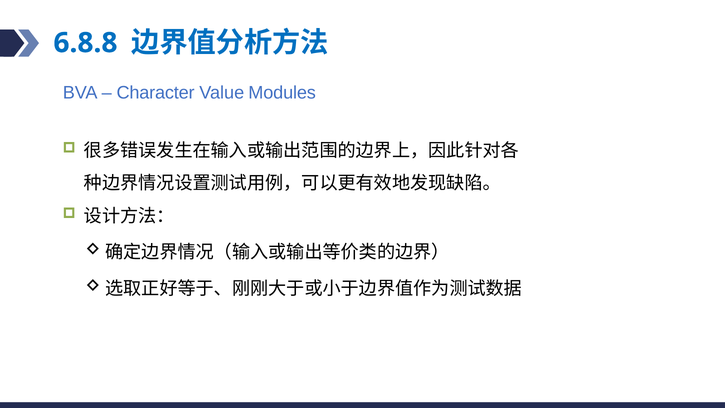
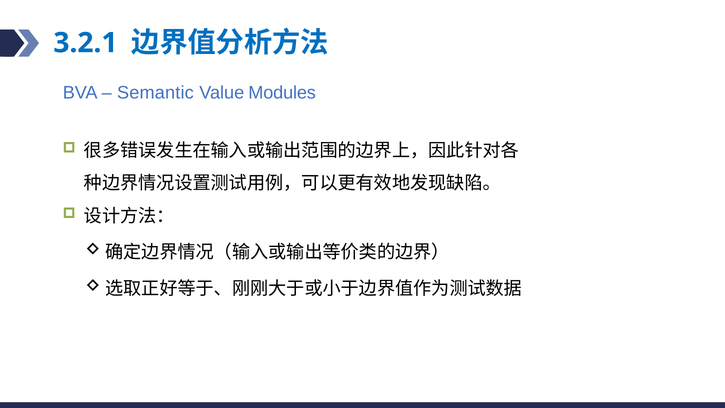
6.8.8: 6.8.8 -> 3.2.1 (85, 43)
Character: Character -> Semantic (155, 93)
